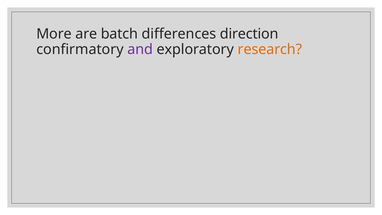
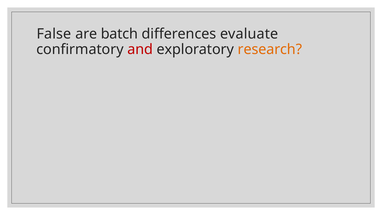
More: More -> False (54, 34)
direction: direction -> evaluate (249, 34)
and colour: purple -> red (140, 49)
